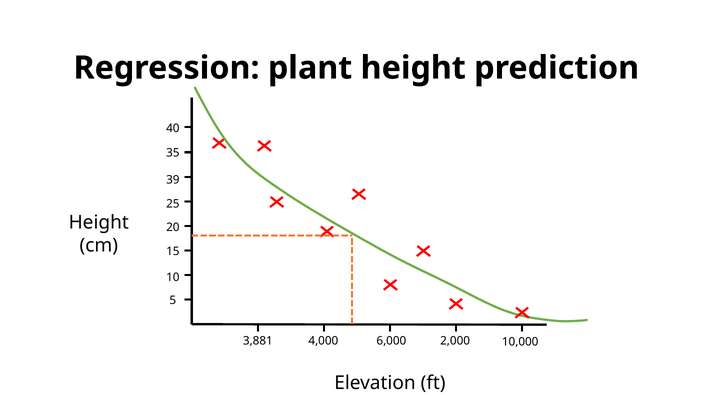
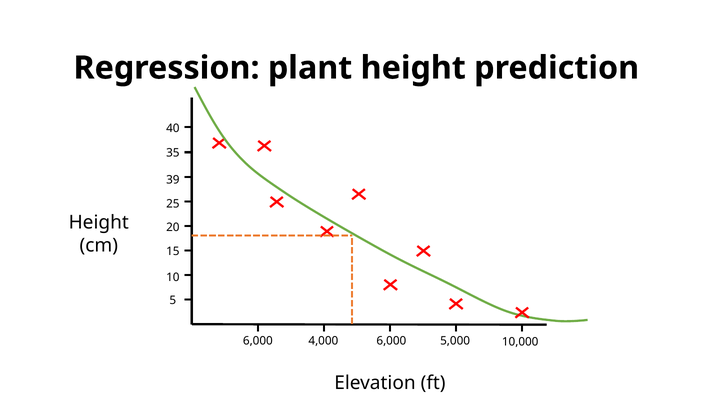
3,881: 3,881 -> 6,000 (258, 341)
2,000: 2,000 -> 5,000 (455, 341)
